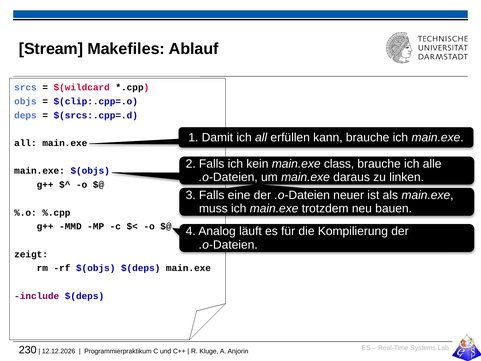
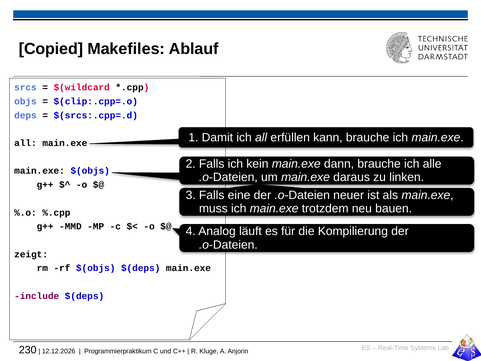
Stream: Stream -> Copied (51, 49)
class: class -> dann (339, 164)
